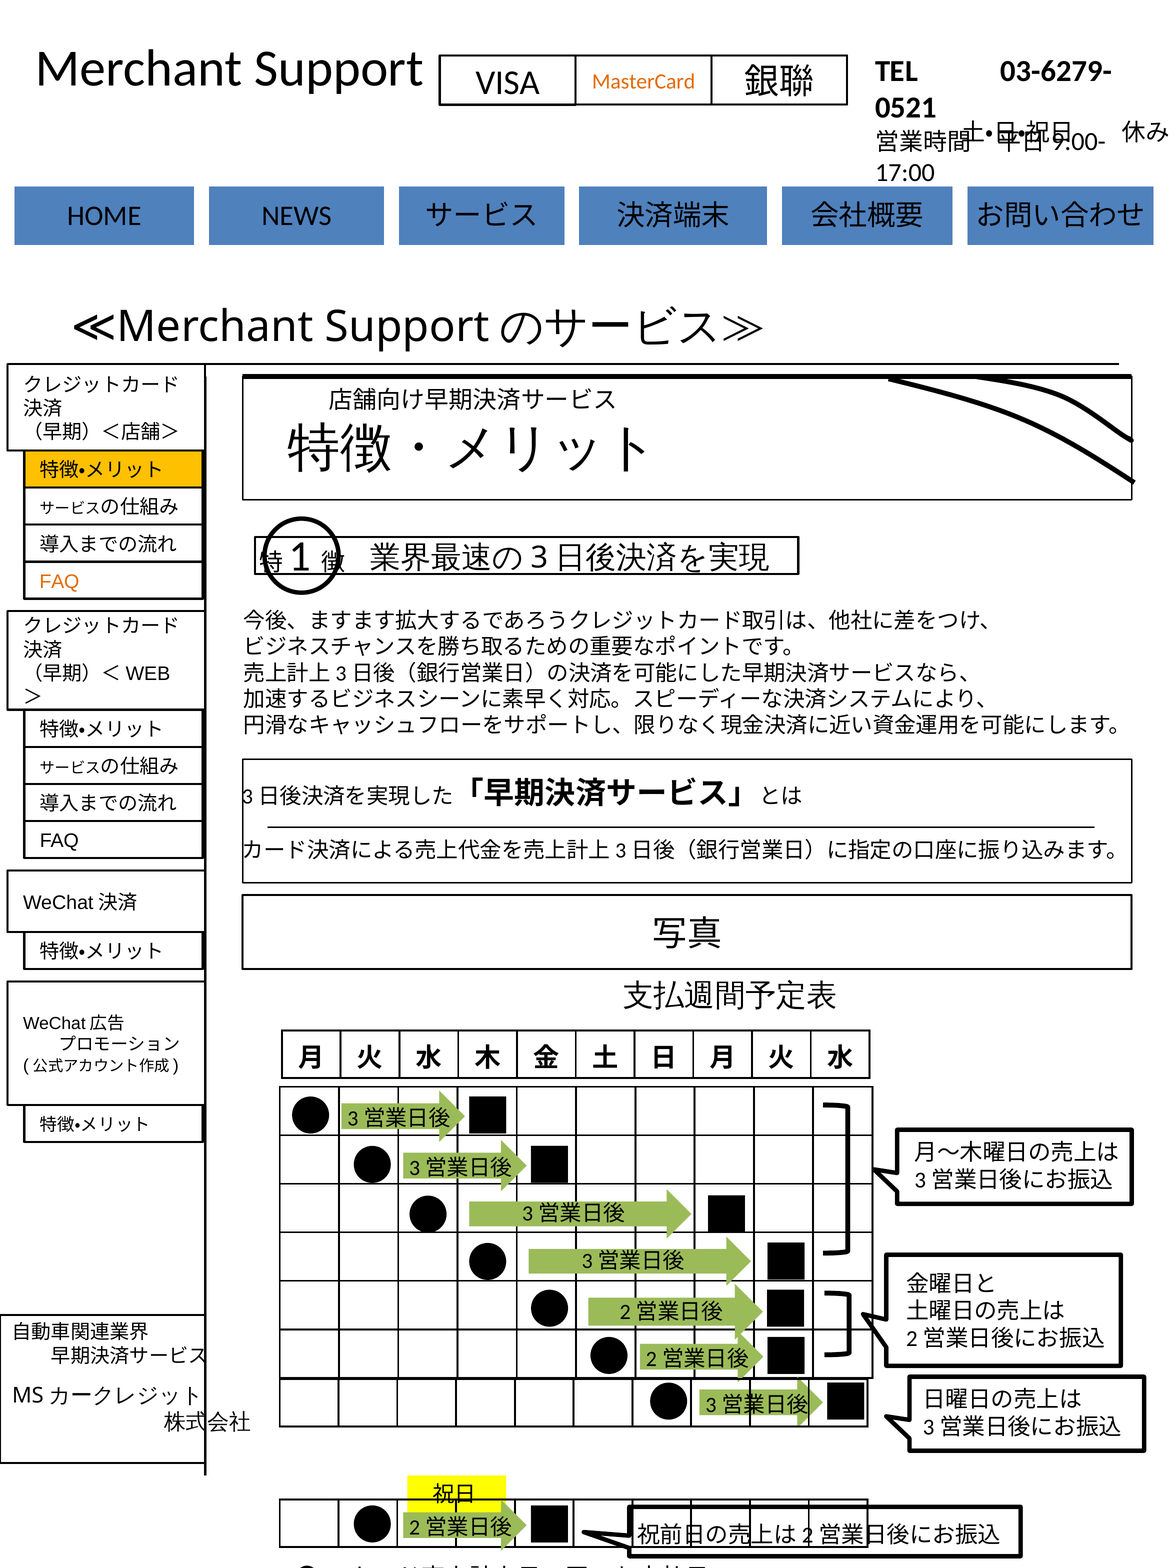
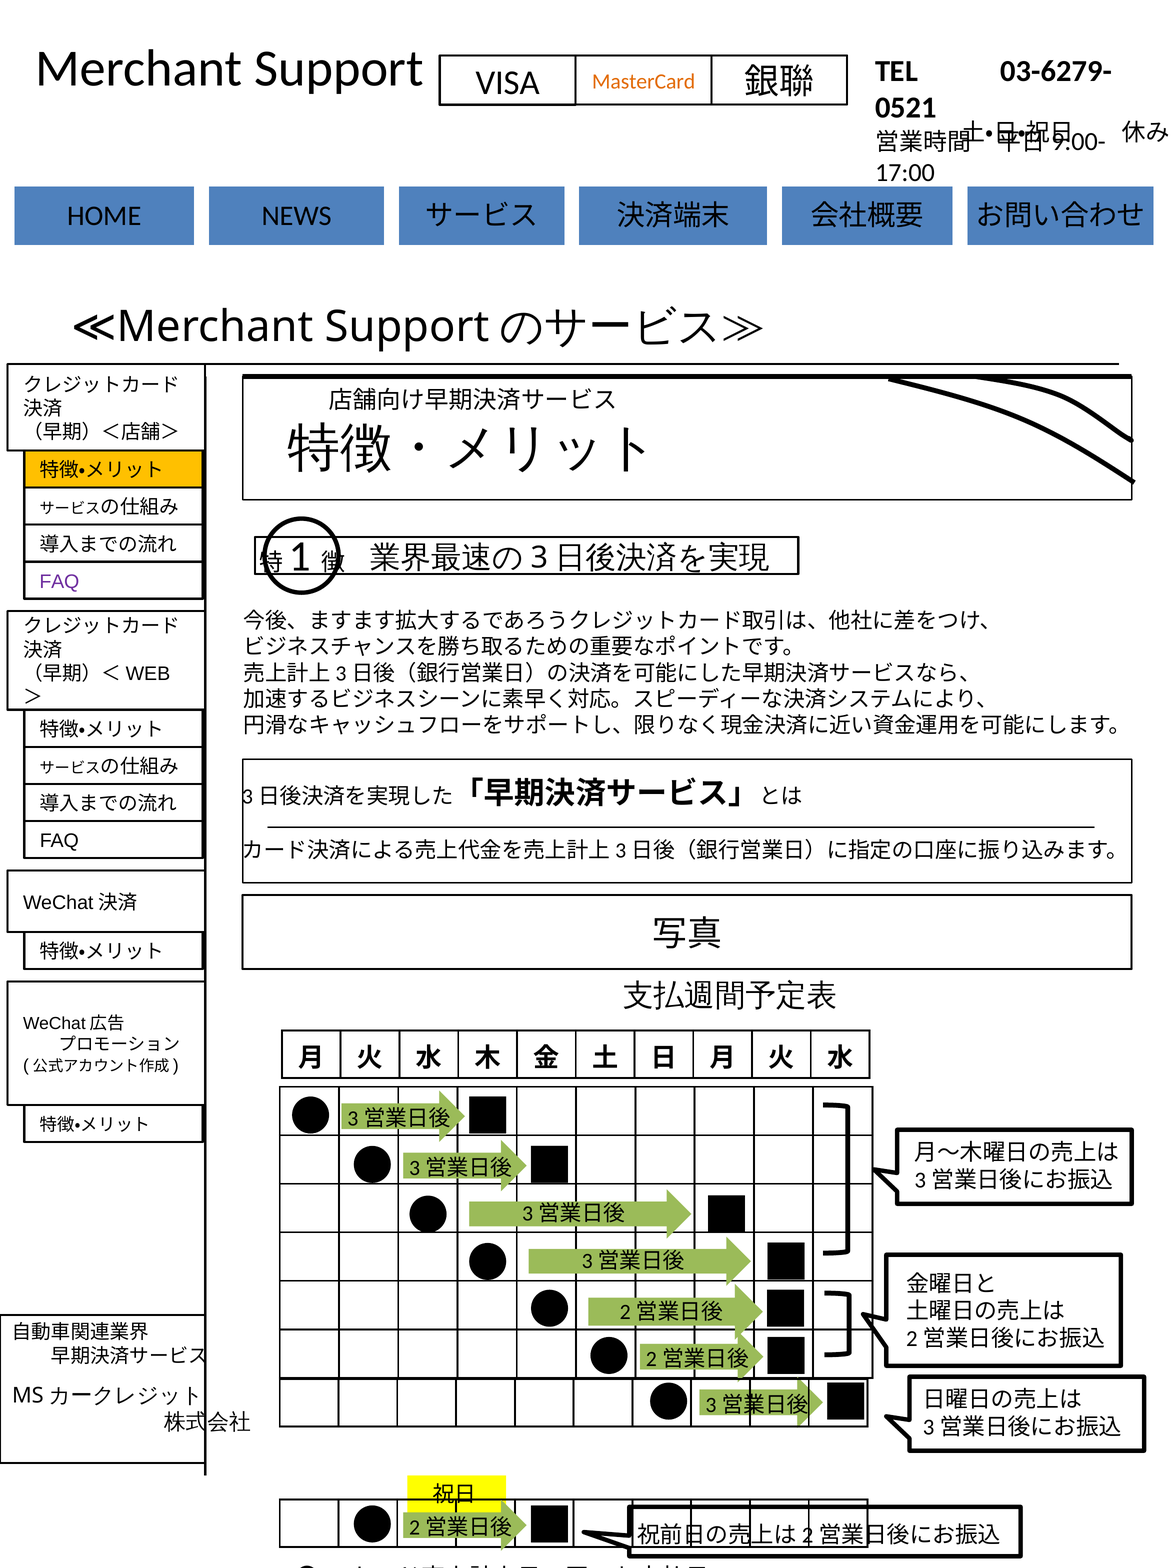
FAQ colour: orange -> purple (59, 582)
